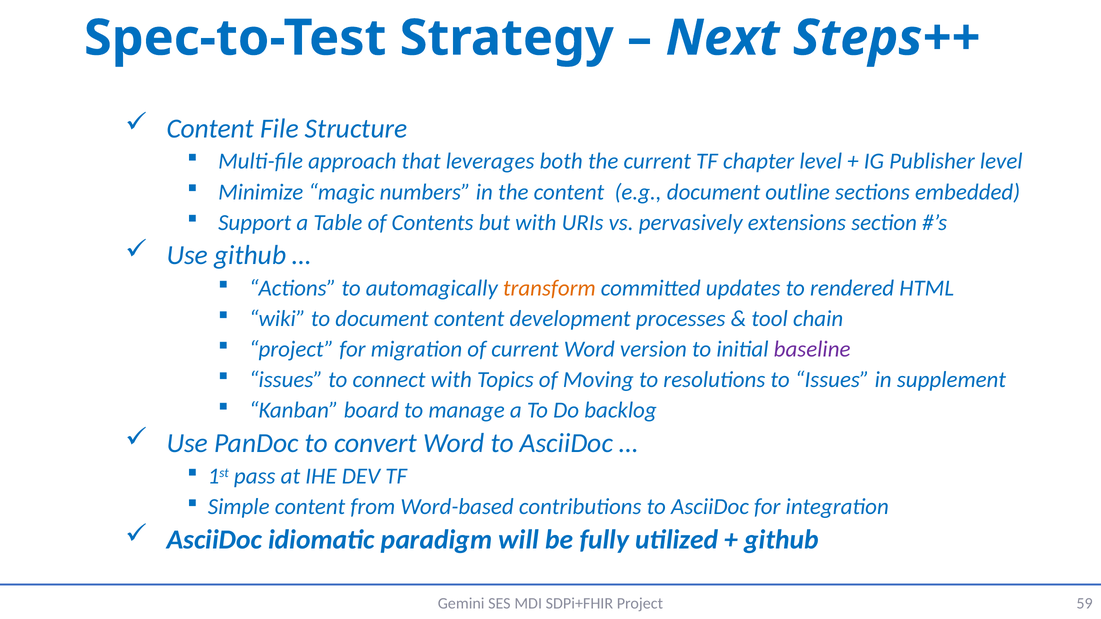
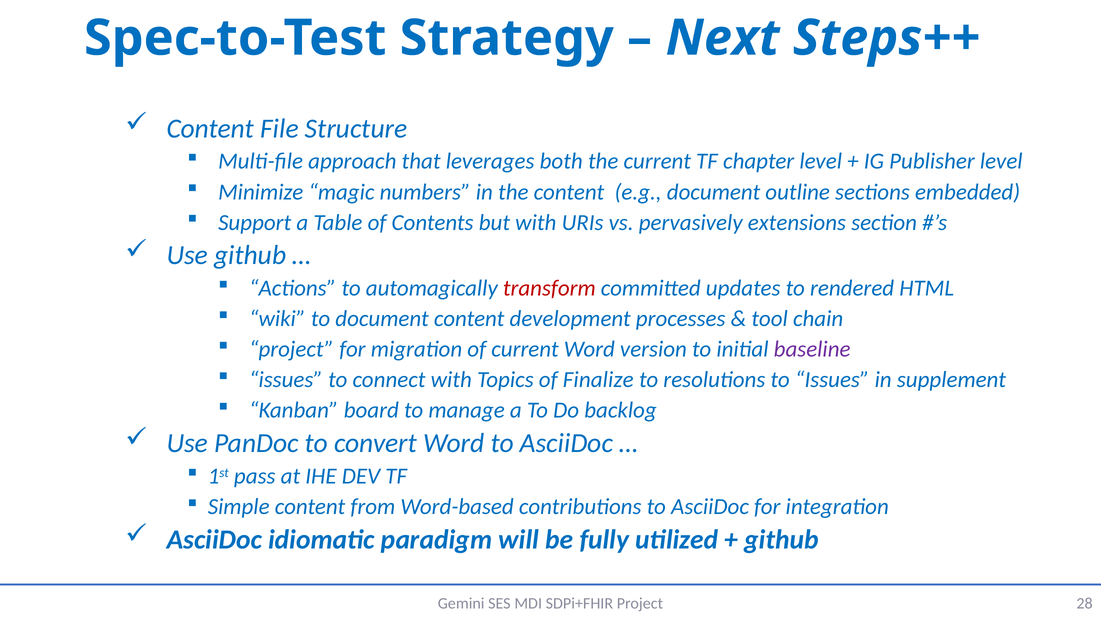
transform colour: orange -> red (549, 289)
Moving: Moving -> Finalize (598, 380)
59: 59 -> 28 (1085, 604)
